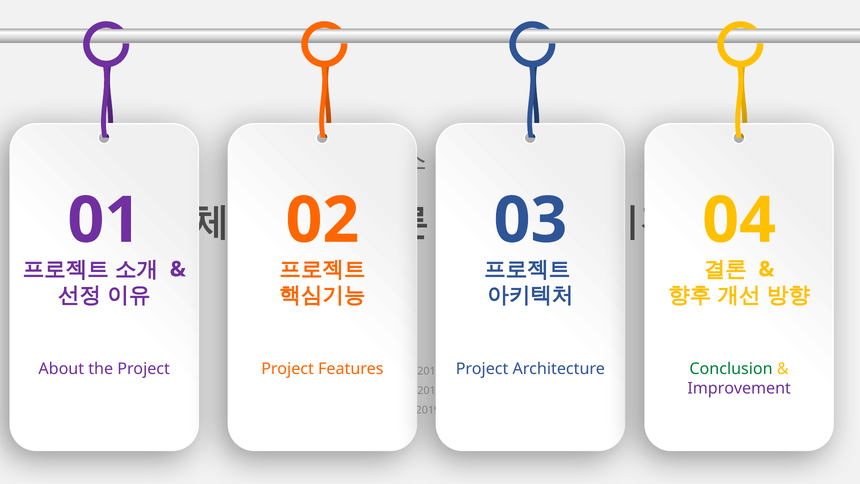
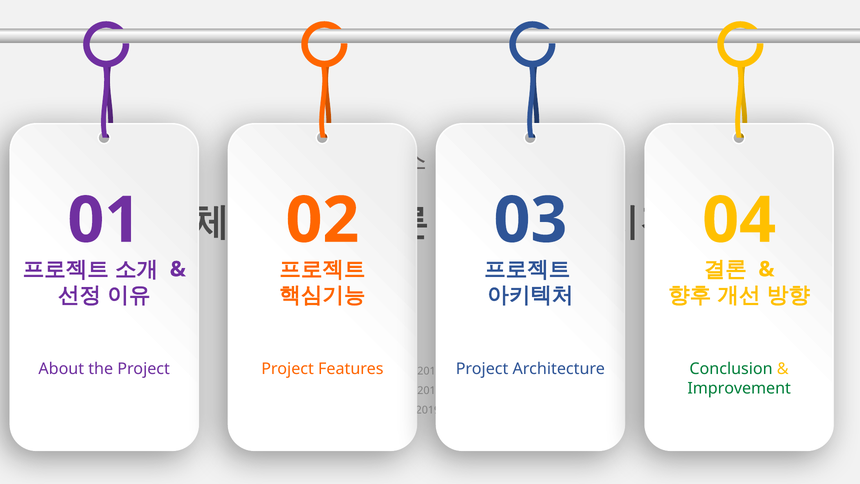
Improvement colour: purple -> green (739, 388)
